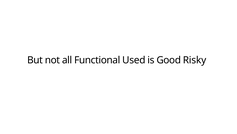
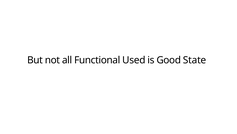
Risky: Risky -> State (195, 60)
